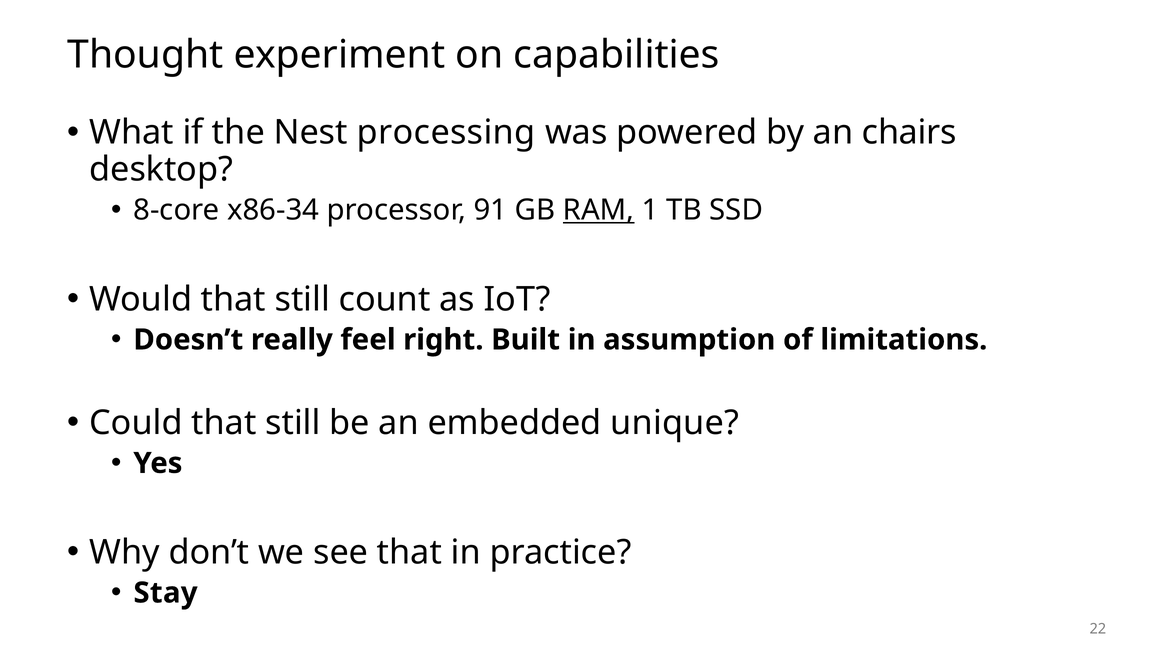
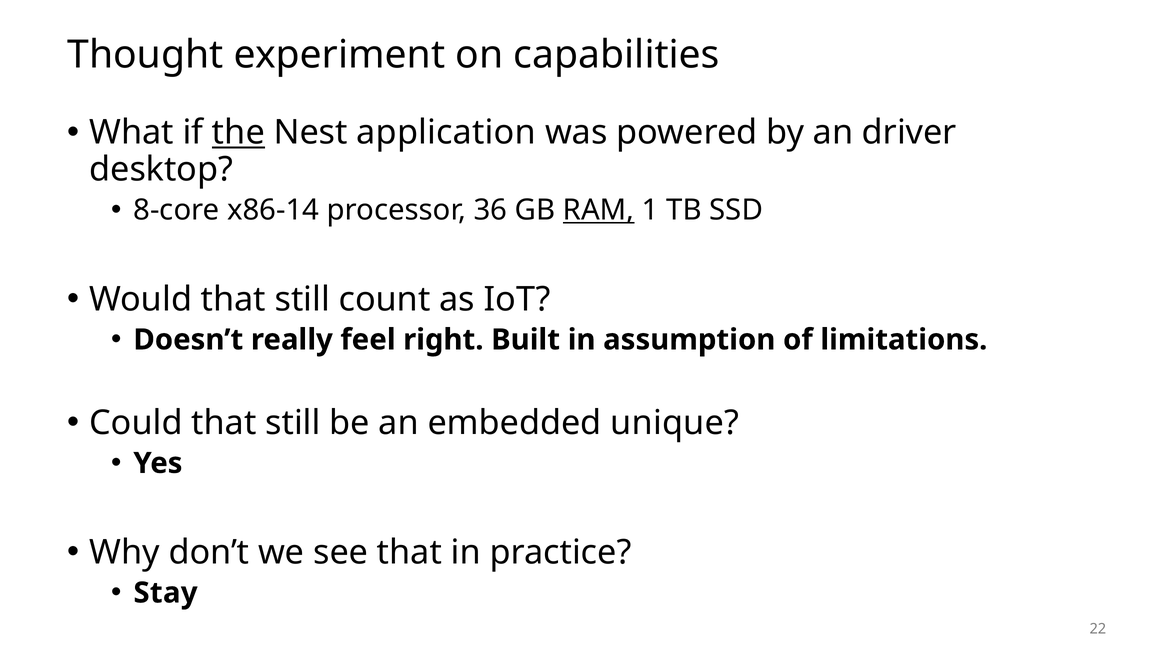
the underline: none -> present (238, 133)
processing: processing -> application (446, 133)
chairs: chairs -> driver (909, 133)
x86-34: x86-34 -> x86-14 (273, 210)
91: 91 -> 36 (490, 210)
